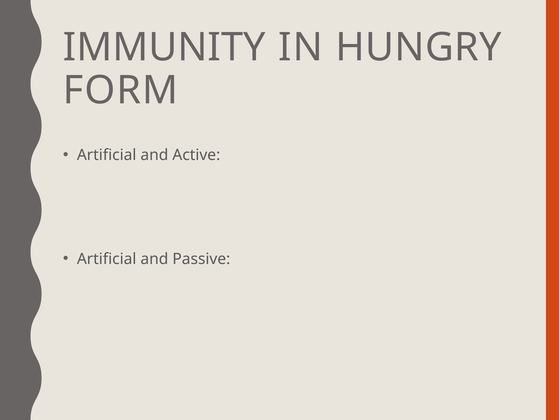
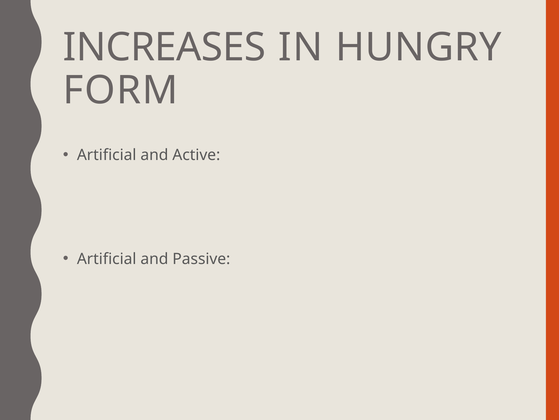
IMMUNITY: IMMUNITY -> INCREASES (164, 47)
